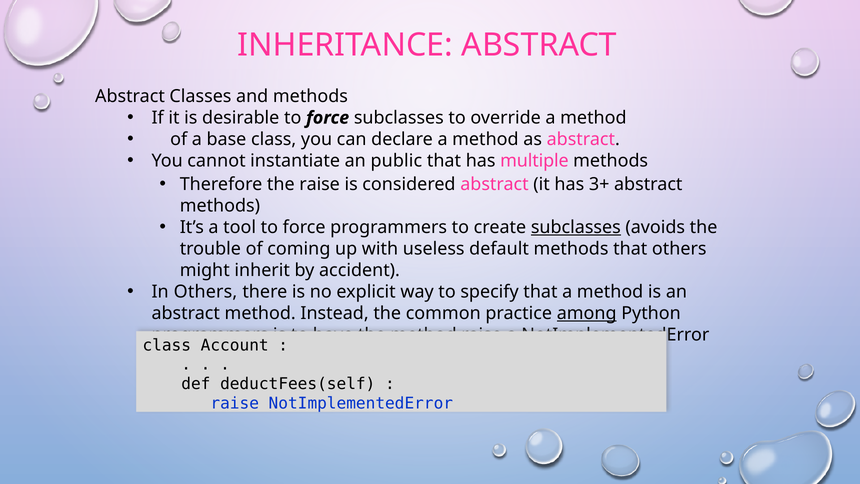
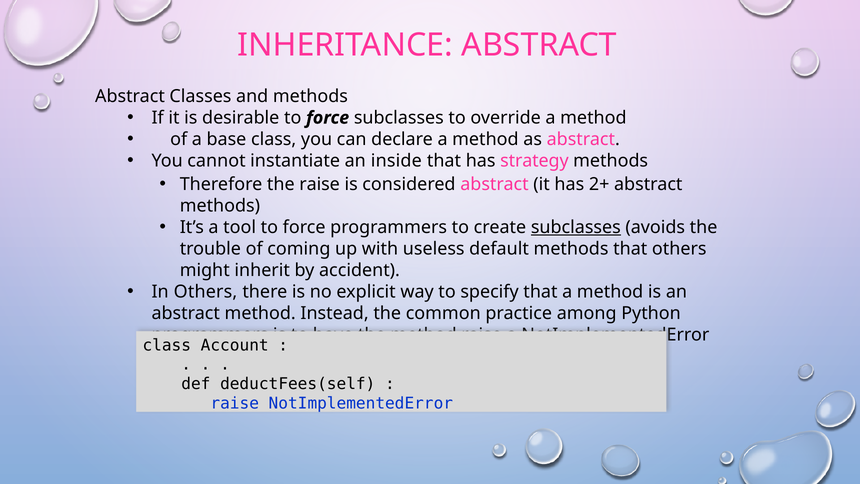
public: public -> inside (396, 161)
multiple: multiple -> strategy (534, 161)
3+: 3+ -> 2+ (599, 184)
among underline: present -> none (587, 313)
